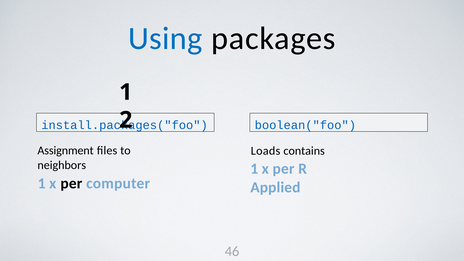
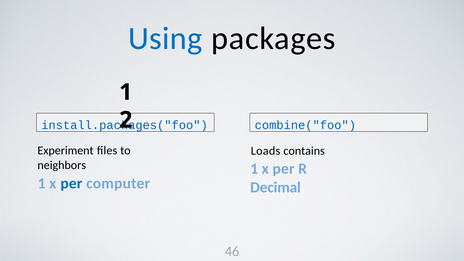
boolean("foo: boolean("foo -> combine("foo (305, 125)
Assignment: Assignment -> Experiment (66, 151)
per colour: black -> blue (71, 183)
Applied: Applied -> Decimal (276, 187)
